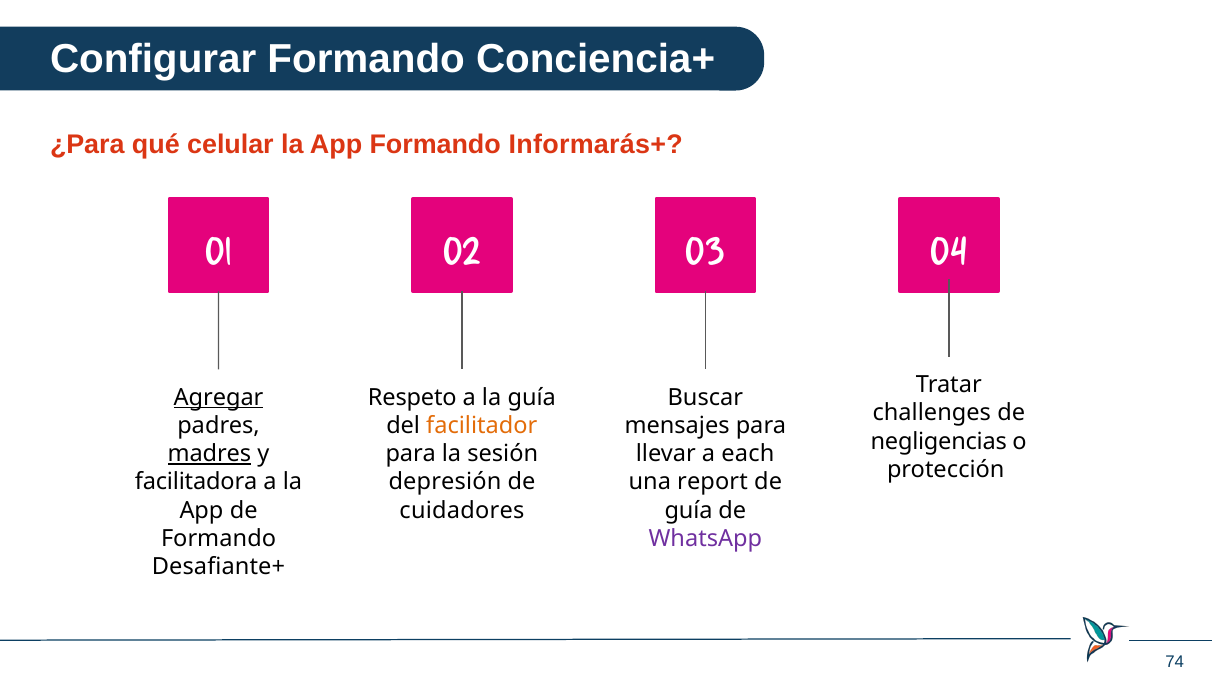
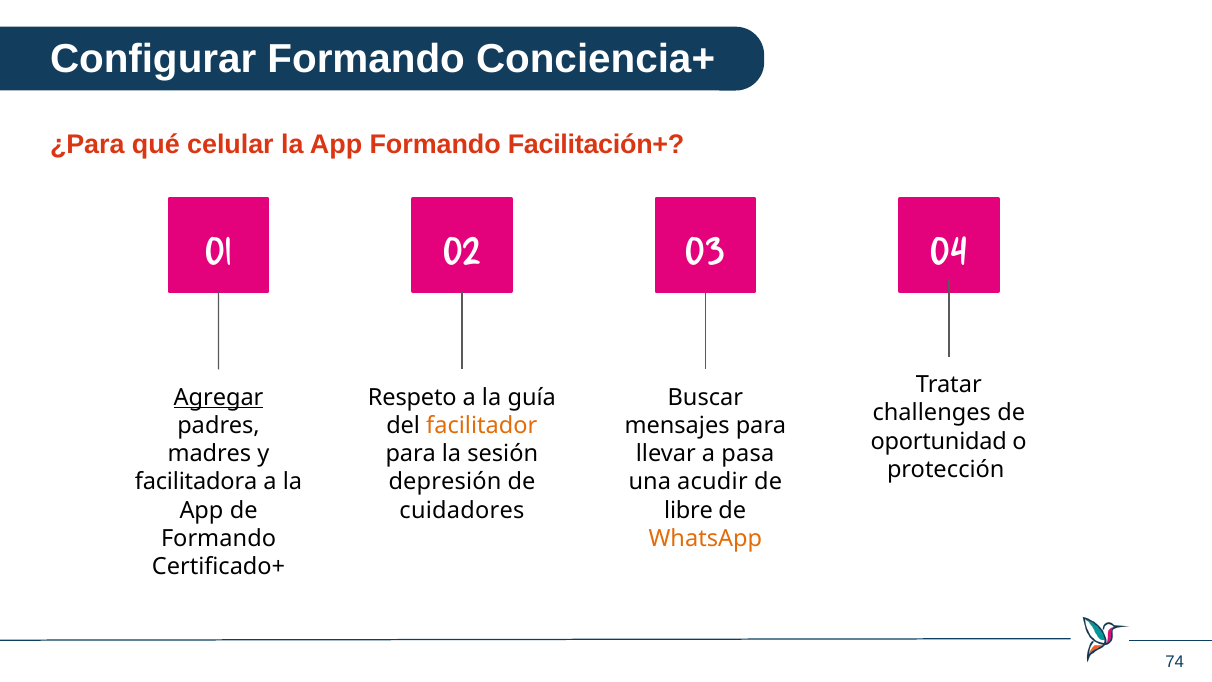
Informarás+: Informarás+ -> Facilitación+ (596, 145)
negligencias: negligencias -> oportunidad (939, 441)
madres underline: present -> none (209, 454)
each: each -> pasa (748, 454)
report: report -> acudir (712, 482)
guía: guía -> libre (689, 510)
WhatsApp colour: purple -> orange (705, 539)
Desafiante+: Desafiante+ -> Certificado+ (219, 567)
